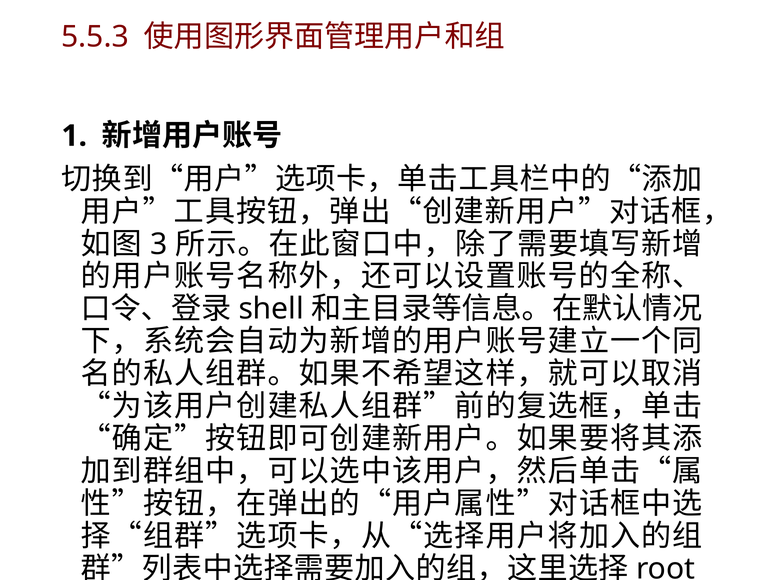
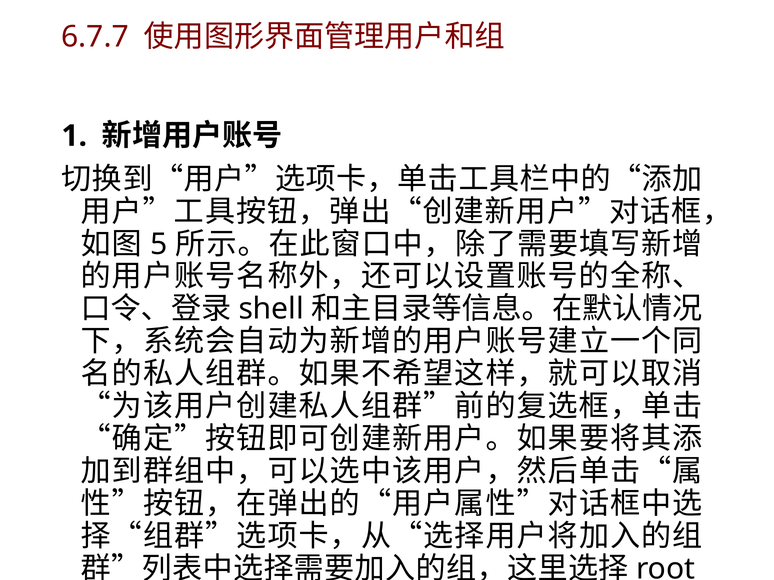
5.5.3: 5.5.3 -> 6.7.7 (95, 37)
3: 3 -> 5 (159, 244)
